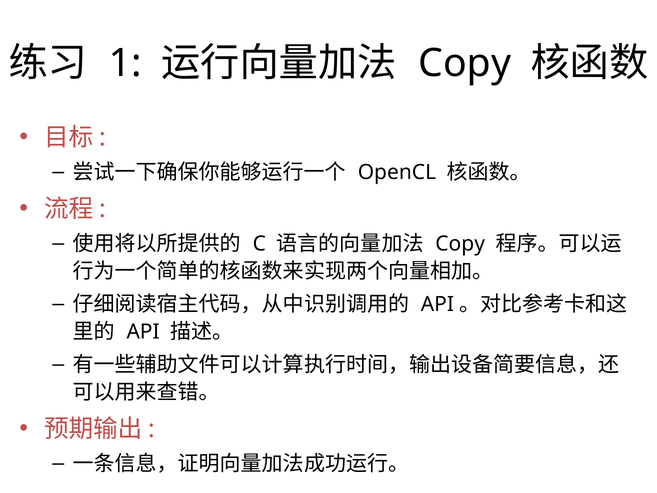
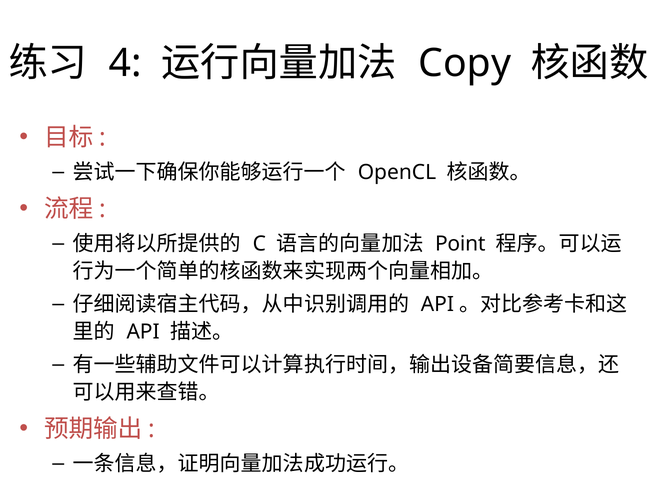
1: 1 -> 4 (125, 64)
Copy: Copy -> Point (460, 244)
